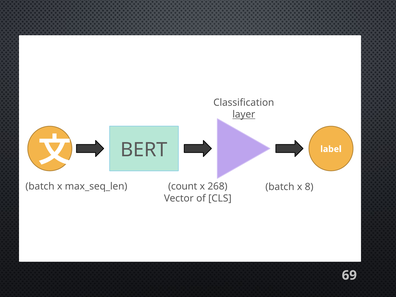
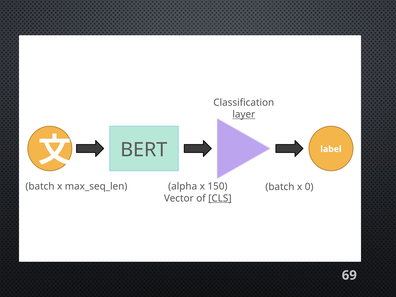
count: count -> alpha (183, 186)
268: 268 -> 150 (217, 186)
8: 8 -> 0 (309, 187)
CLS underline: none -> present (220, 198)
